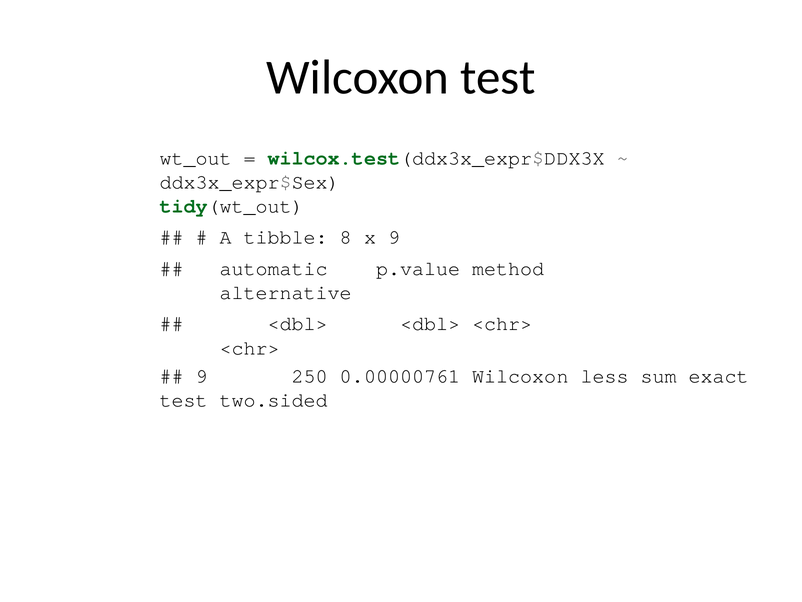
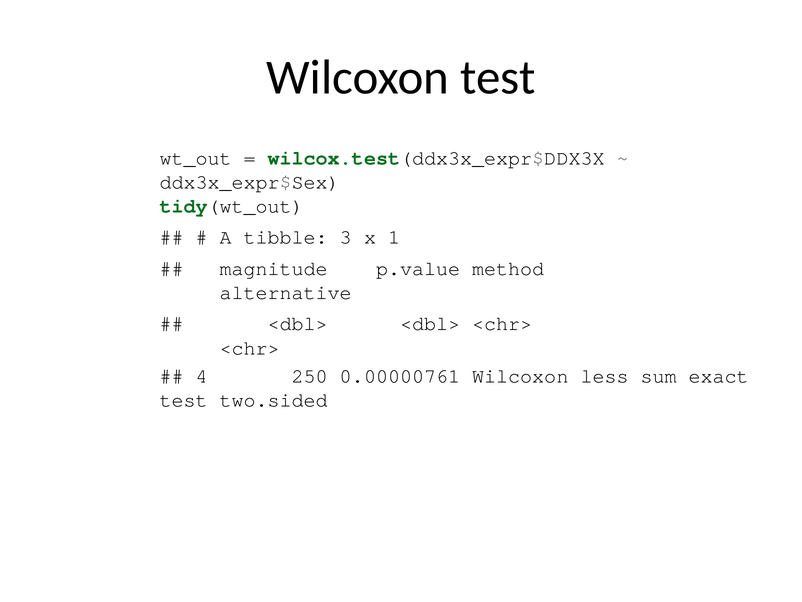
8: 8 -> 3 (346, 237)
x 9: 9 -> 1 (394, 237)
automatic: automatic -> magnitude (274, 268)
9: 9 -> 4 (202, 376)
